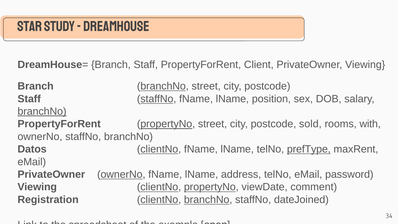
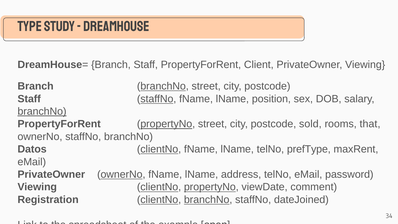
Star: Star -> Type (30, 26)
with: with -> that (370, 124)
prefType underline: present -> none (309, 149)
